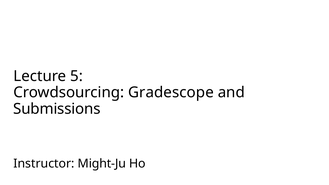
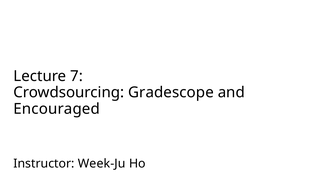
5: 5 -> 7 (77, 76)
Submissions: Submissions -> Encouraged (57, 109)
Might-Ju: Might-Ju -> Week-Ju (102, 164)
